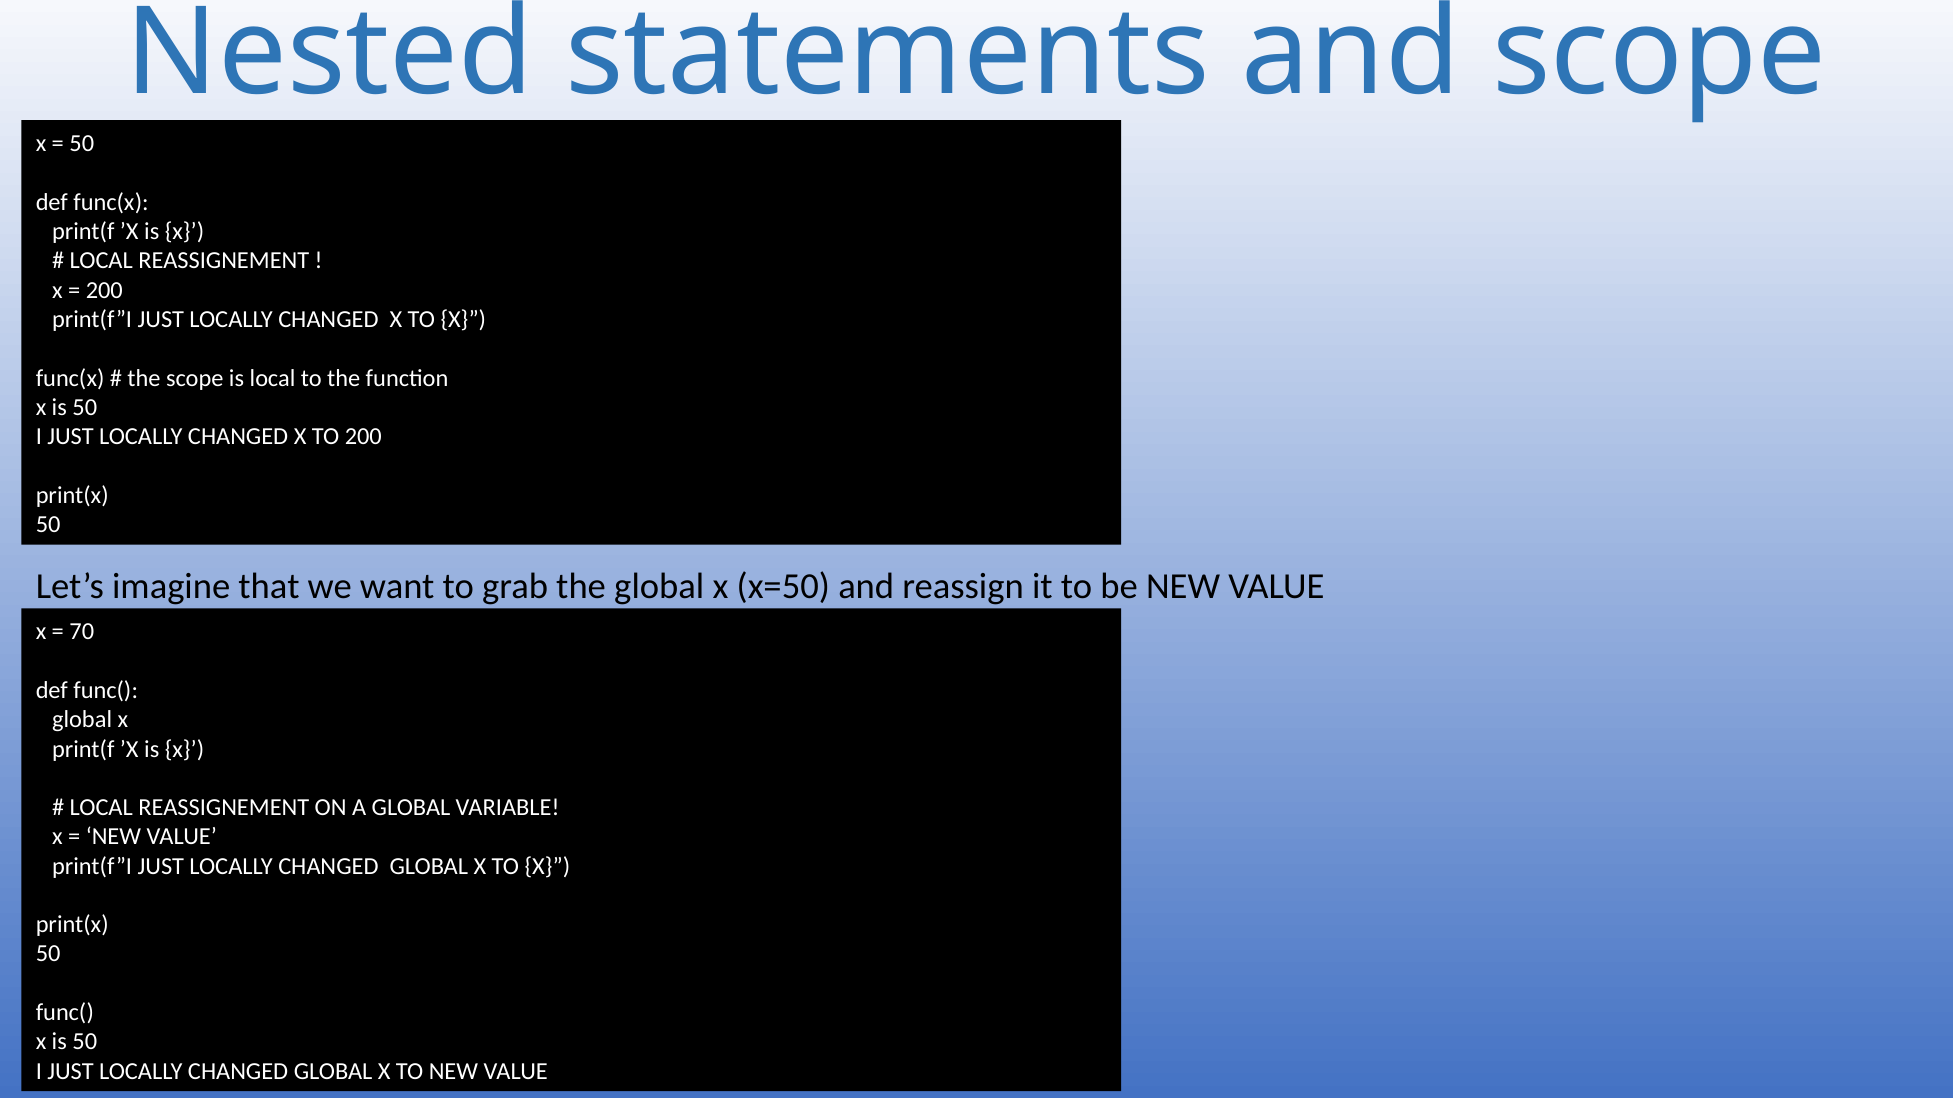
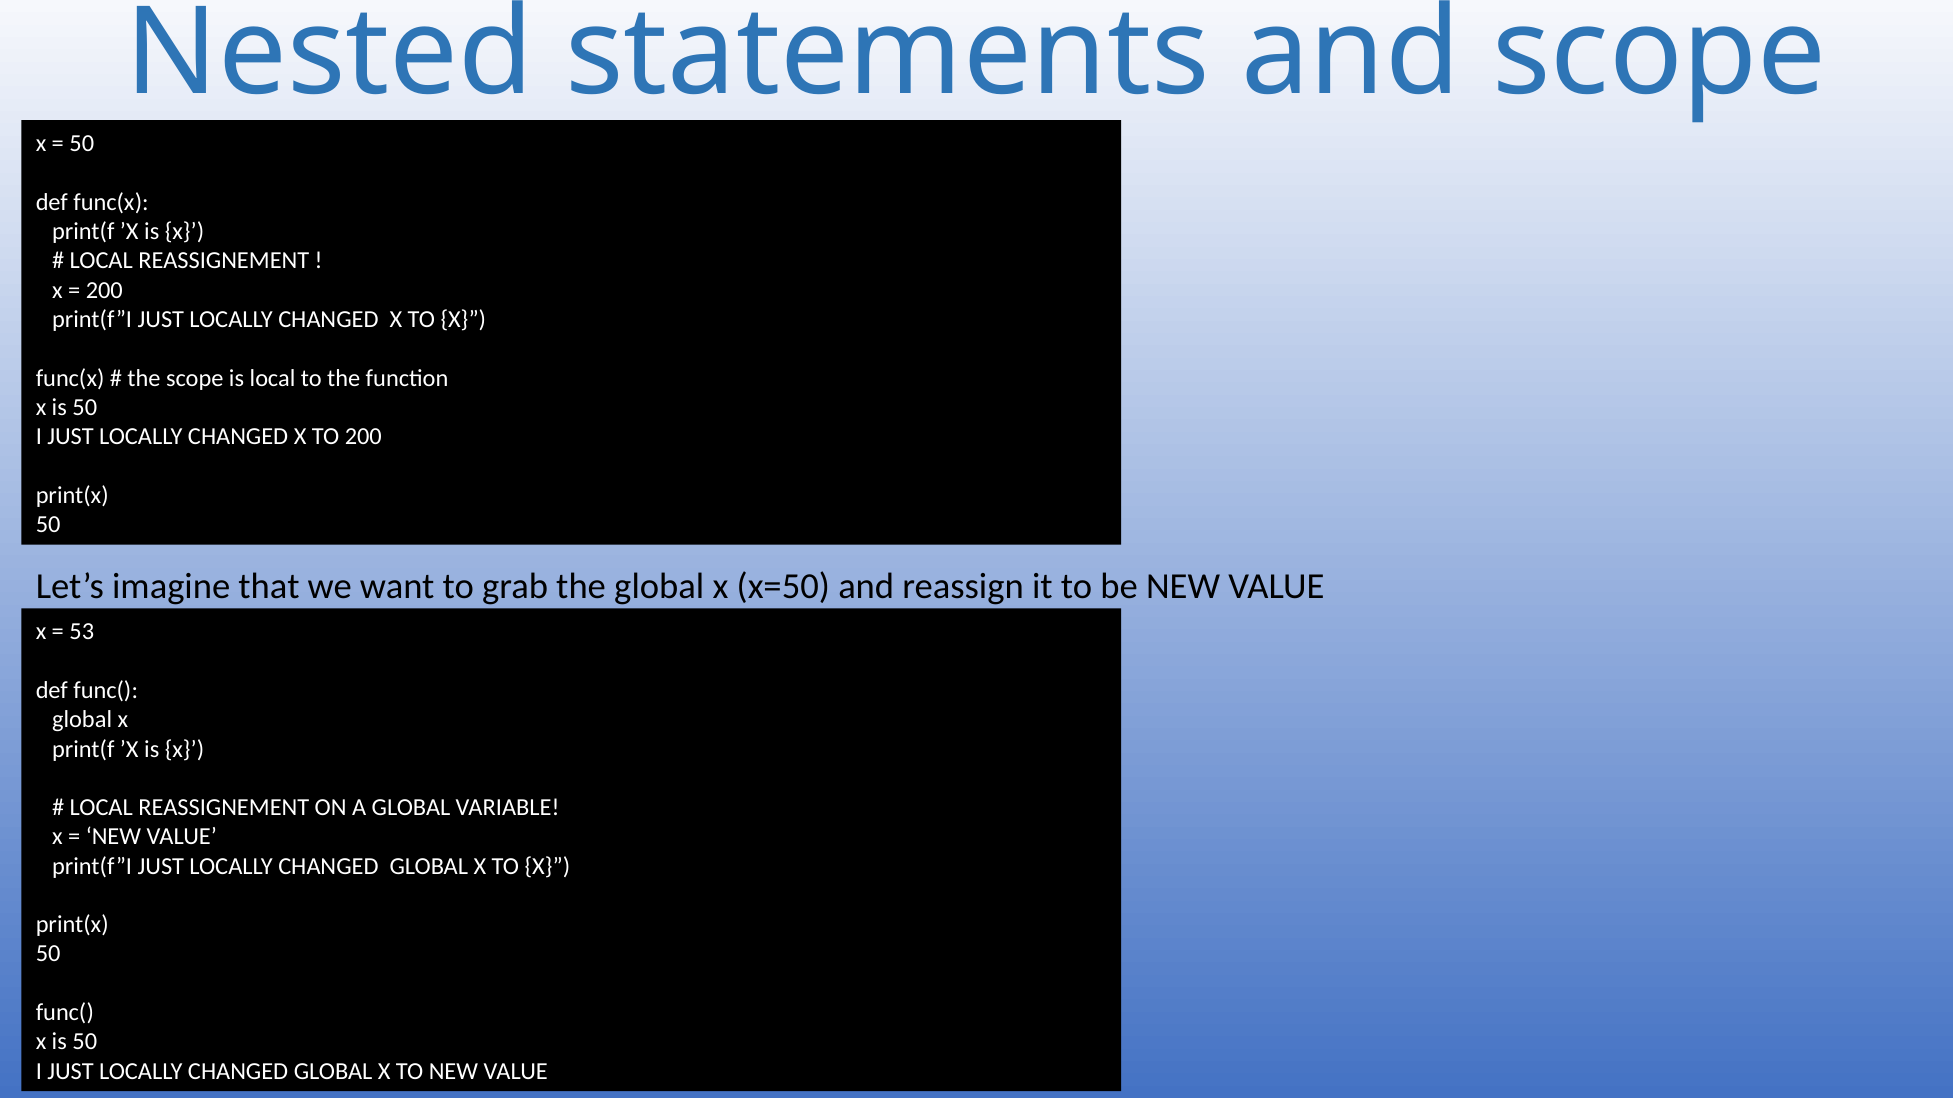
70: 70 -> 53 (82, 632)
